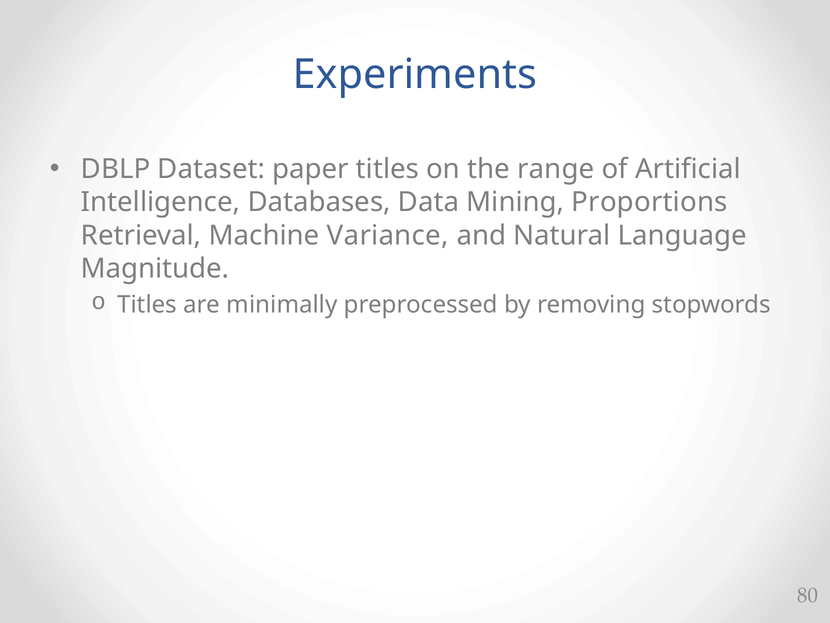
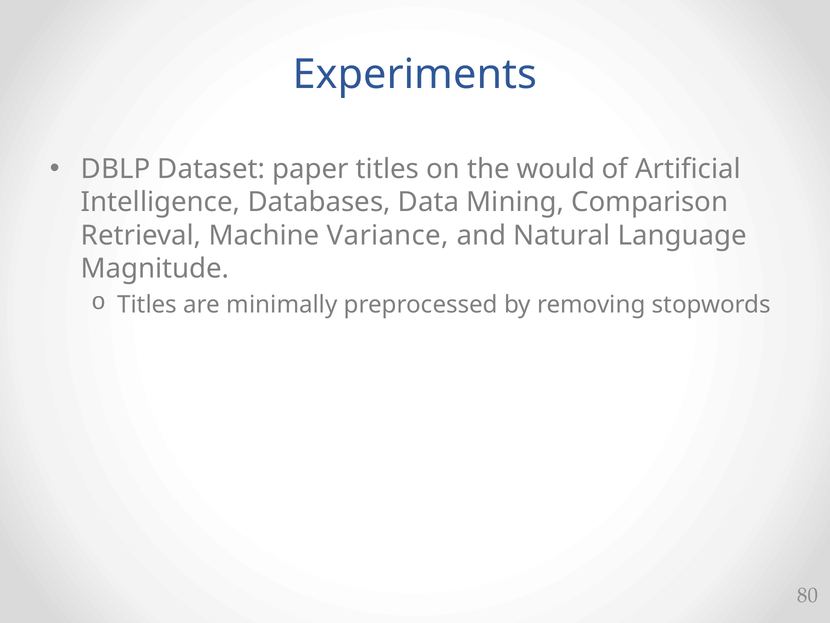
range: range -> would (556, 169)
Proportions: Proportions -> Comparison (650, 202)
